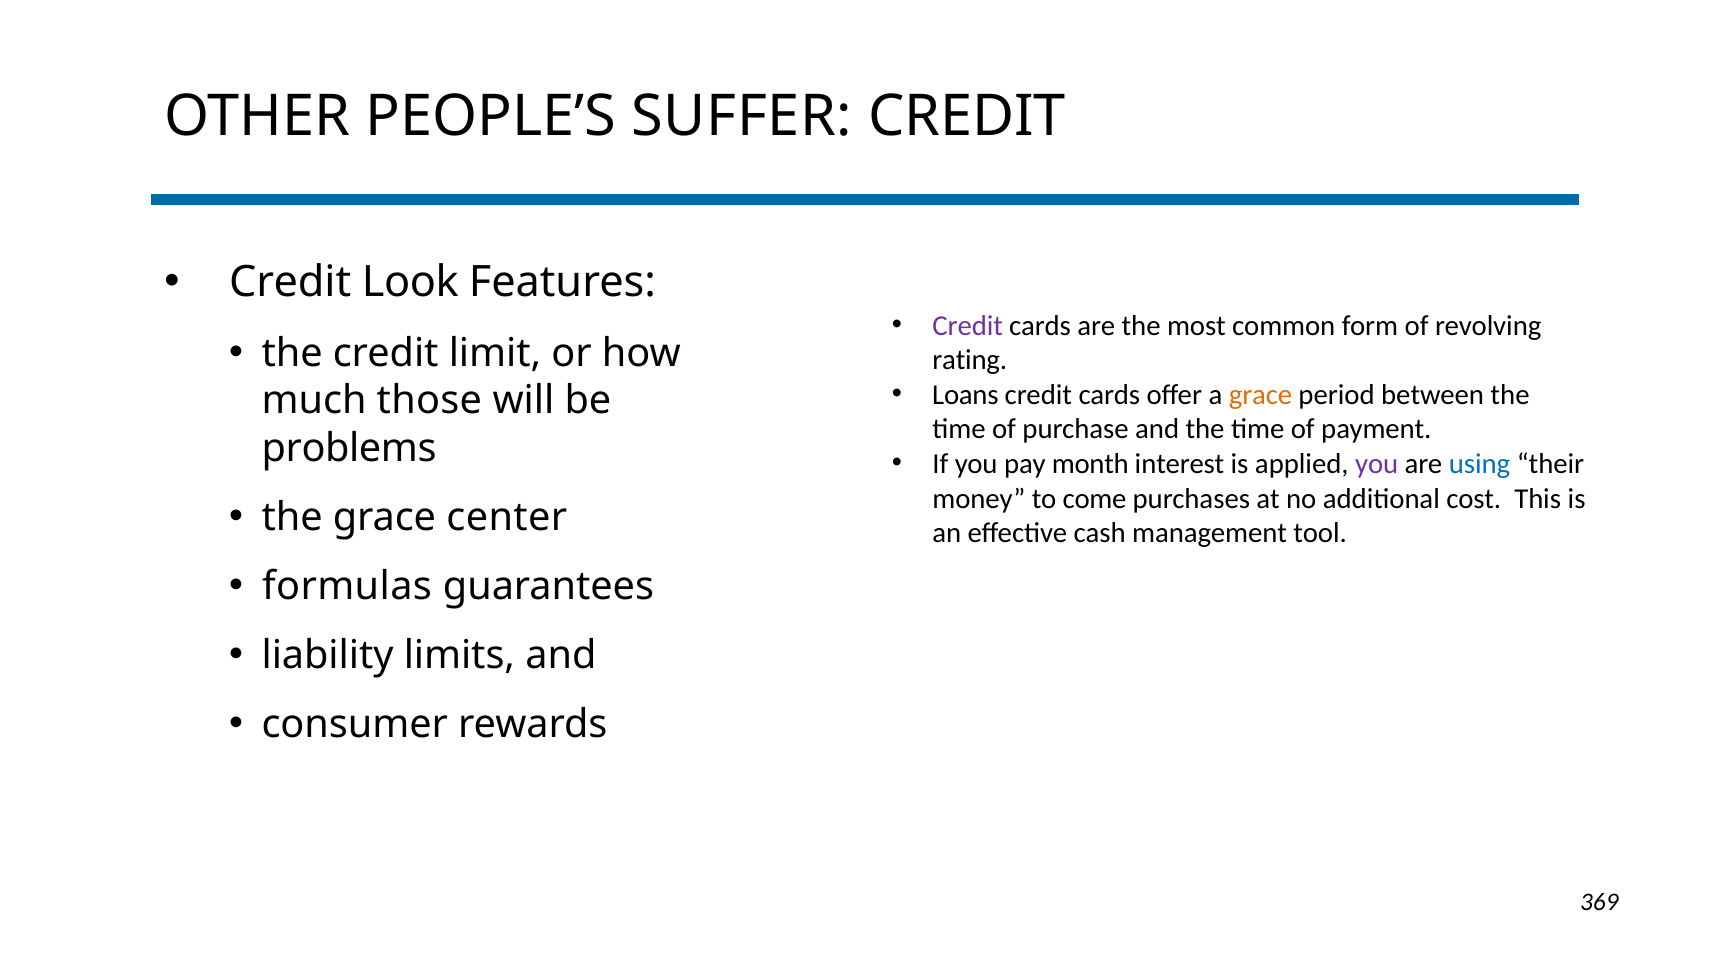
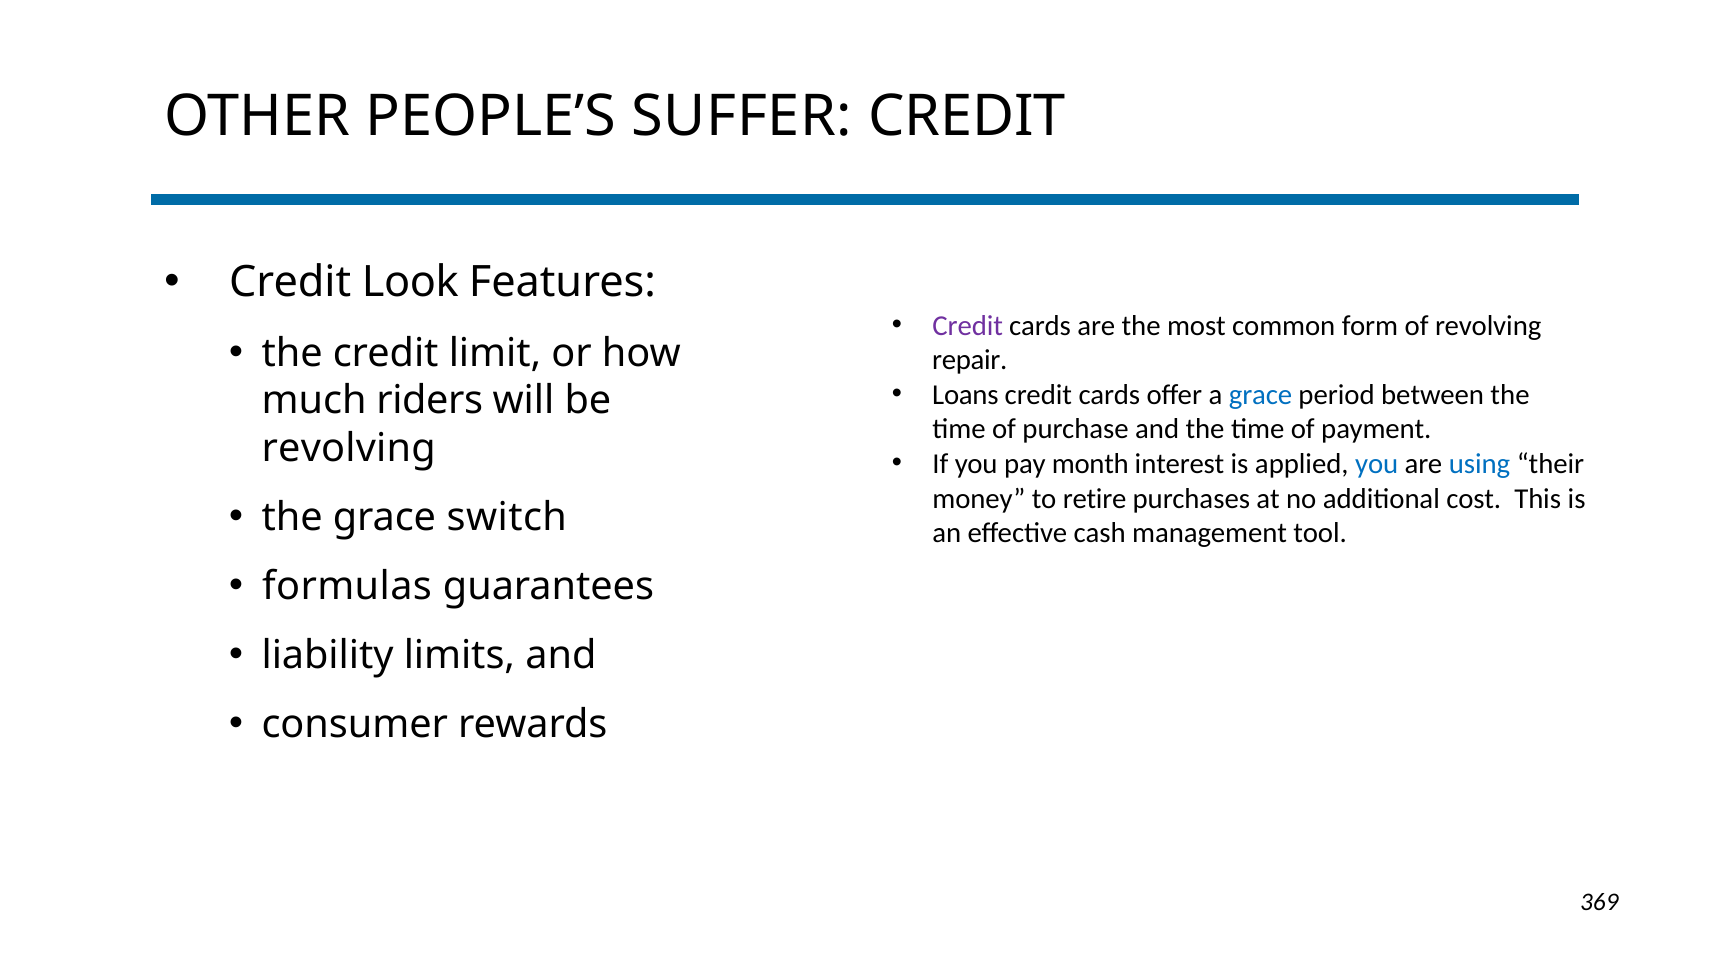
rating: rating -> repair (970, 360)
grace colour: orange -> blue (1260, 395)
those: those -> riders (430, 401)
problems: problems -> revolving (349, 448)
you colour: purple -> blue (1377, 464)
come: come -> retire (1095, 499)
center: center -> switch (507, 517)
